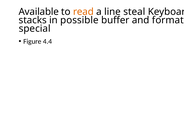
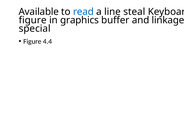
read colour: orange -> blue (83, 12)
stacks: stacks -> figure (33, 20)
possible: possible -> graphics (80, 20)
format: format -> linkage (168, 20)
